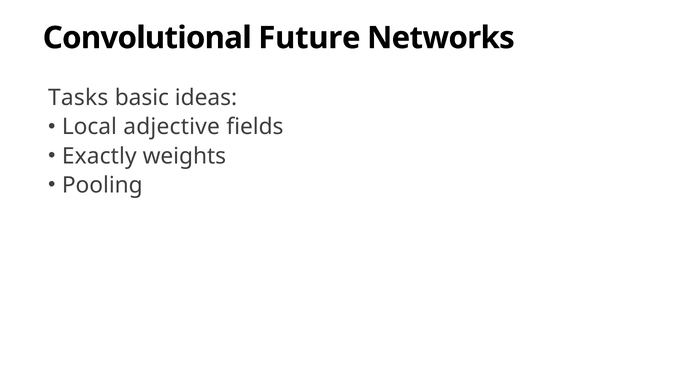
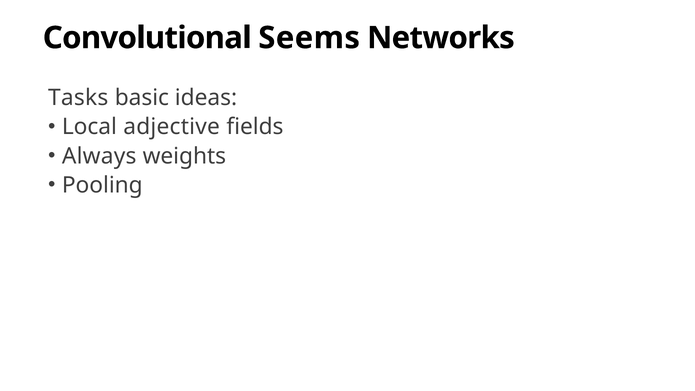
Future: Future -> Seems (309, 38)
Exactly: Exactly -> Always (99, 156)
